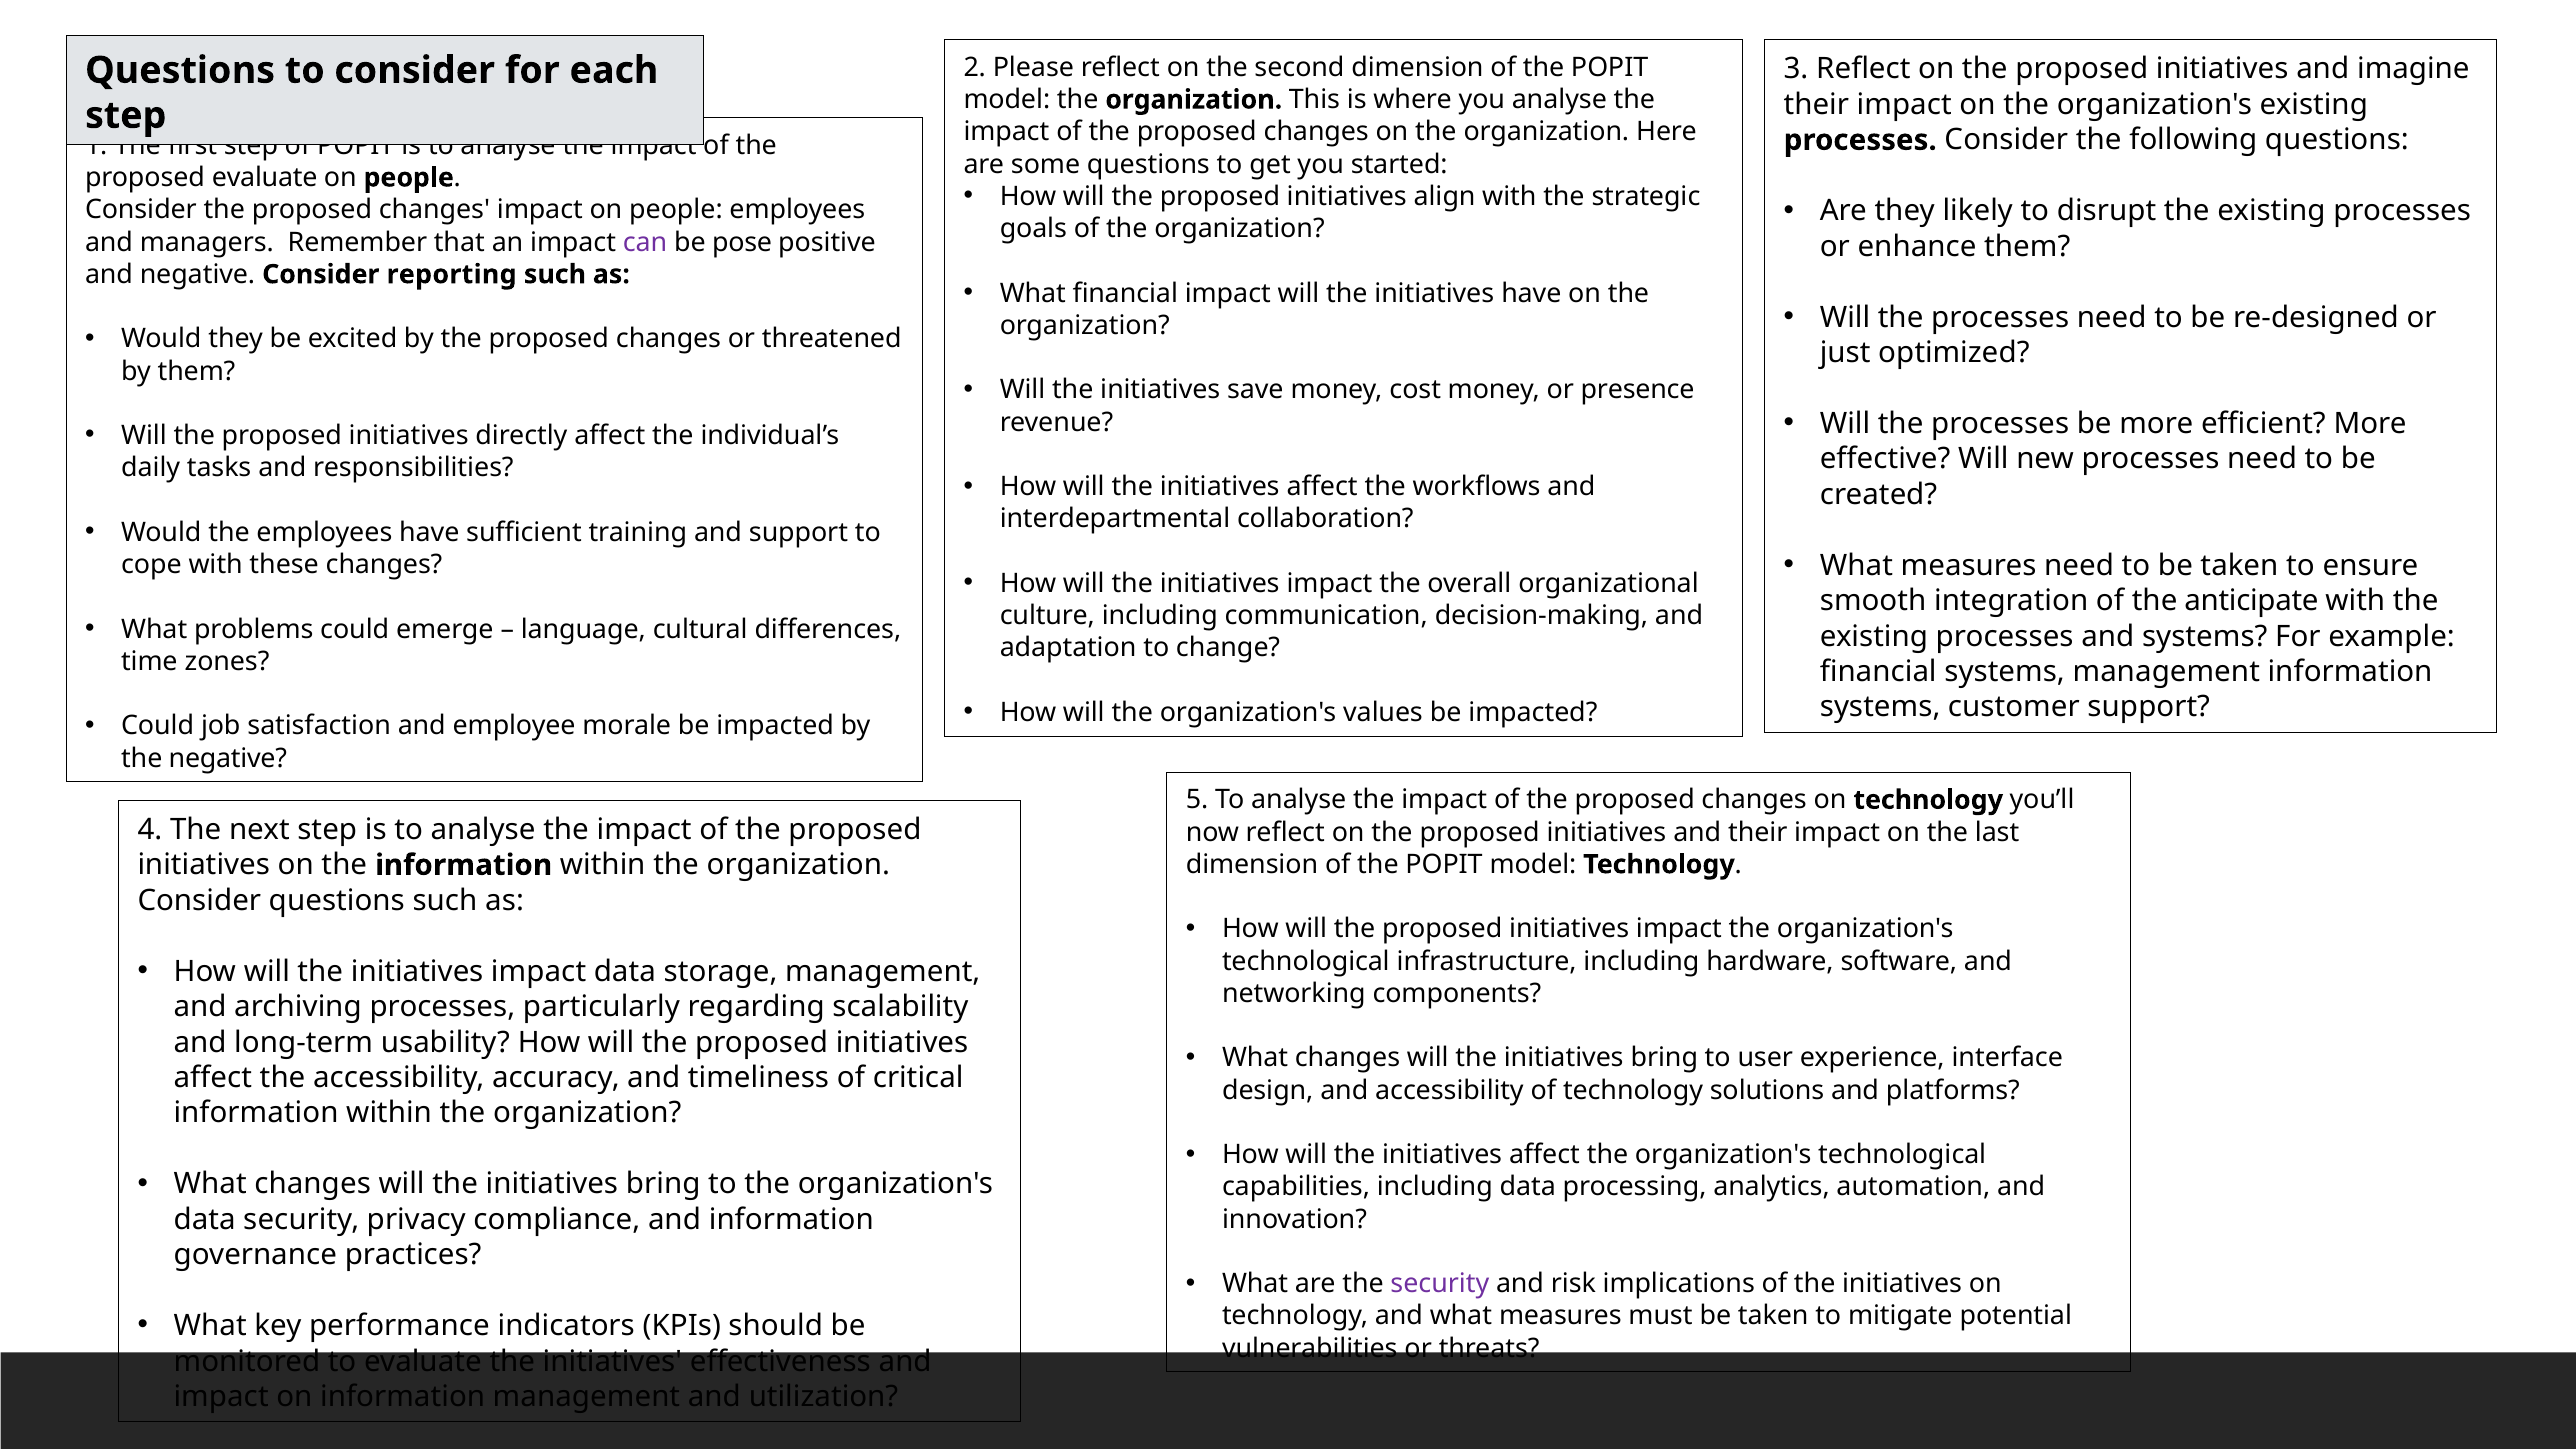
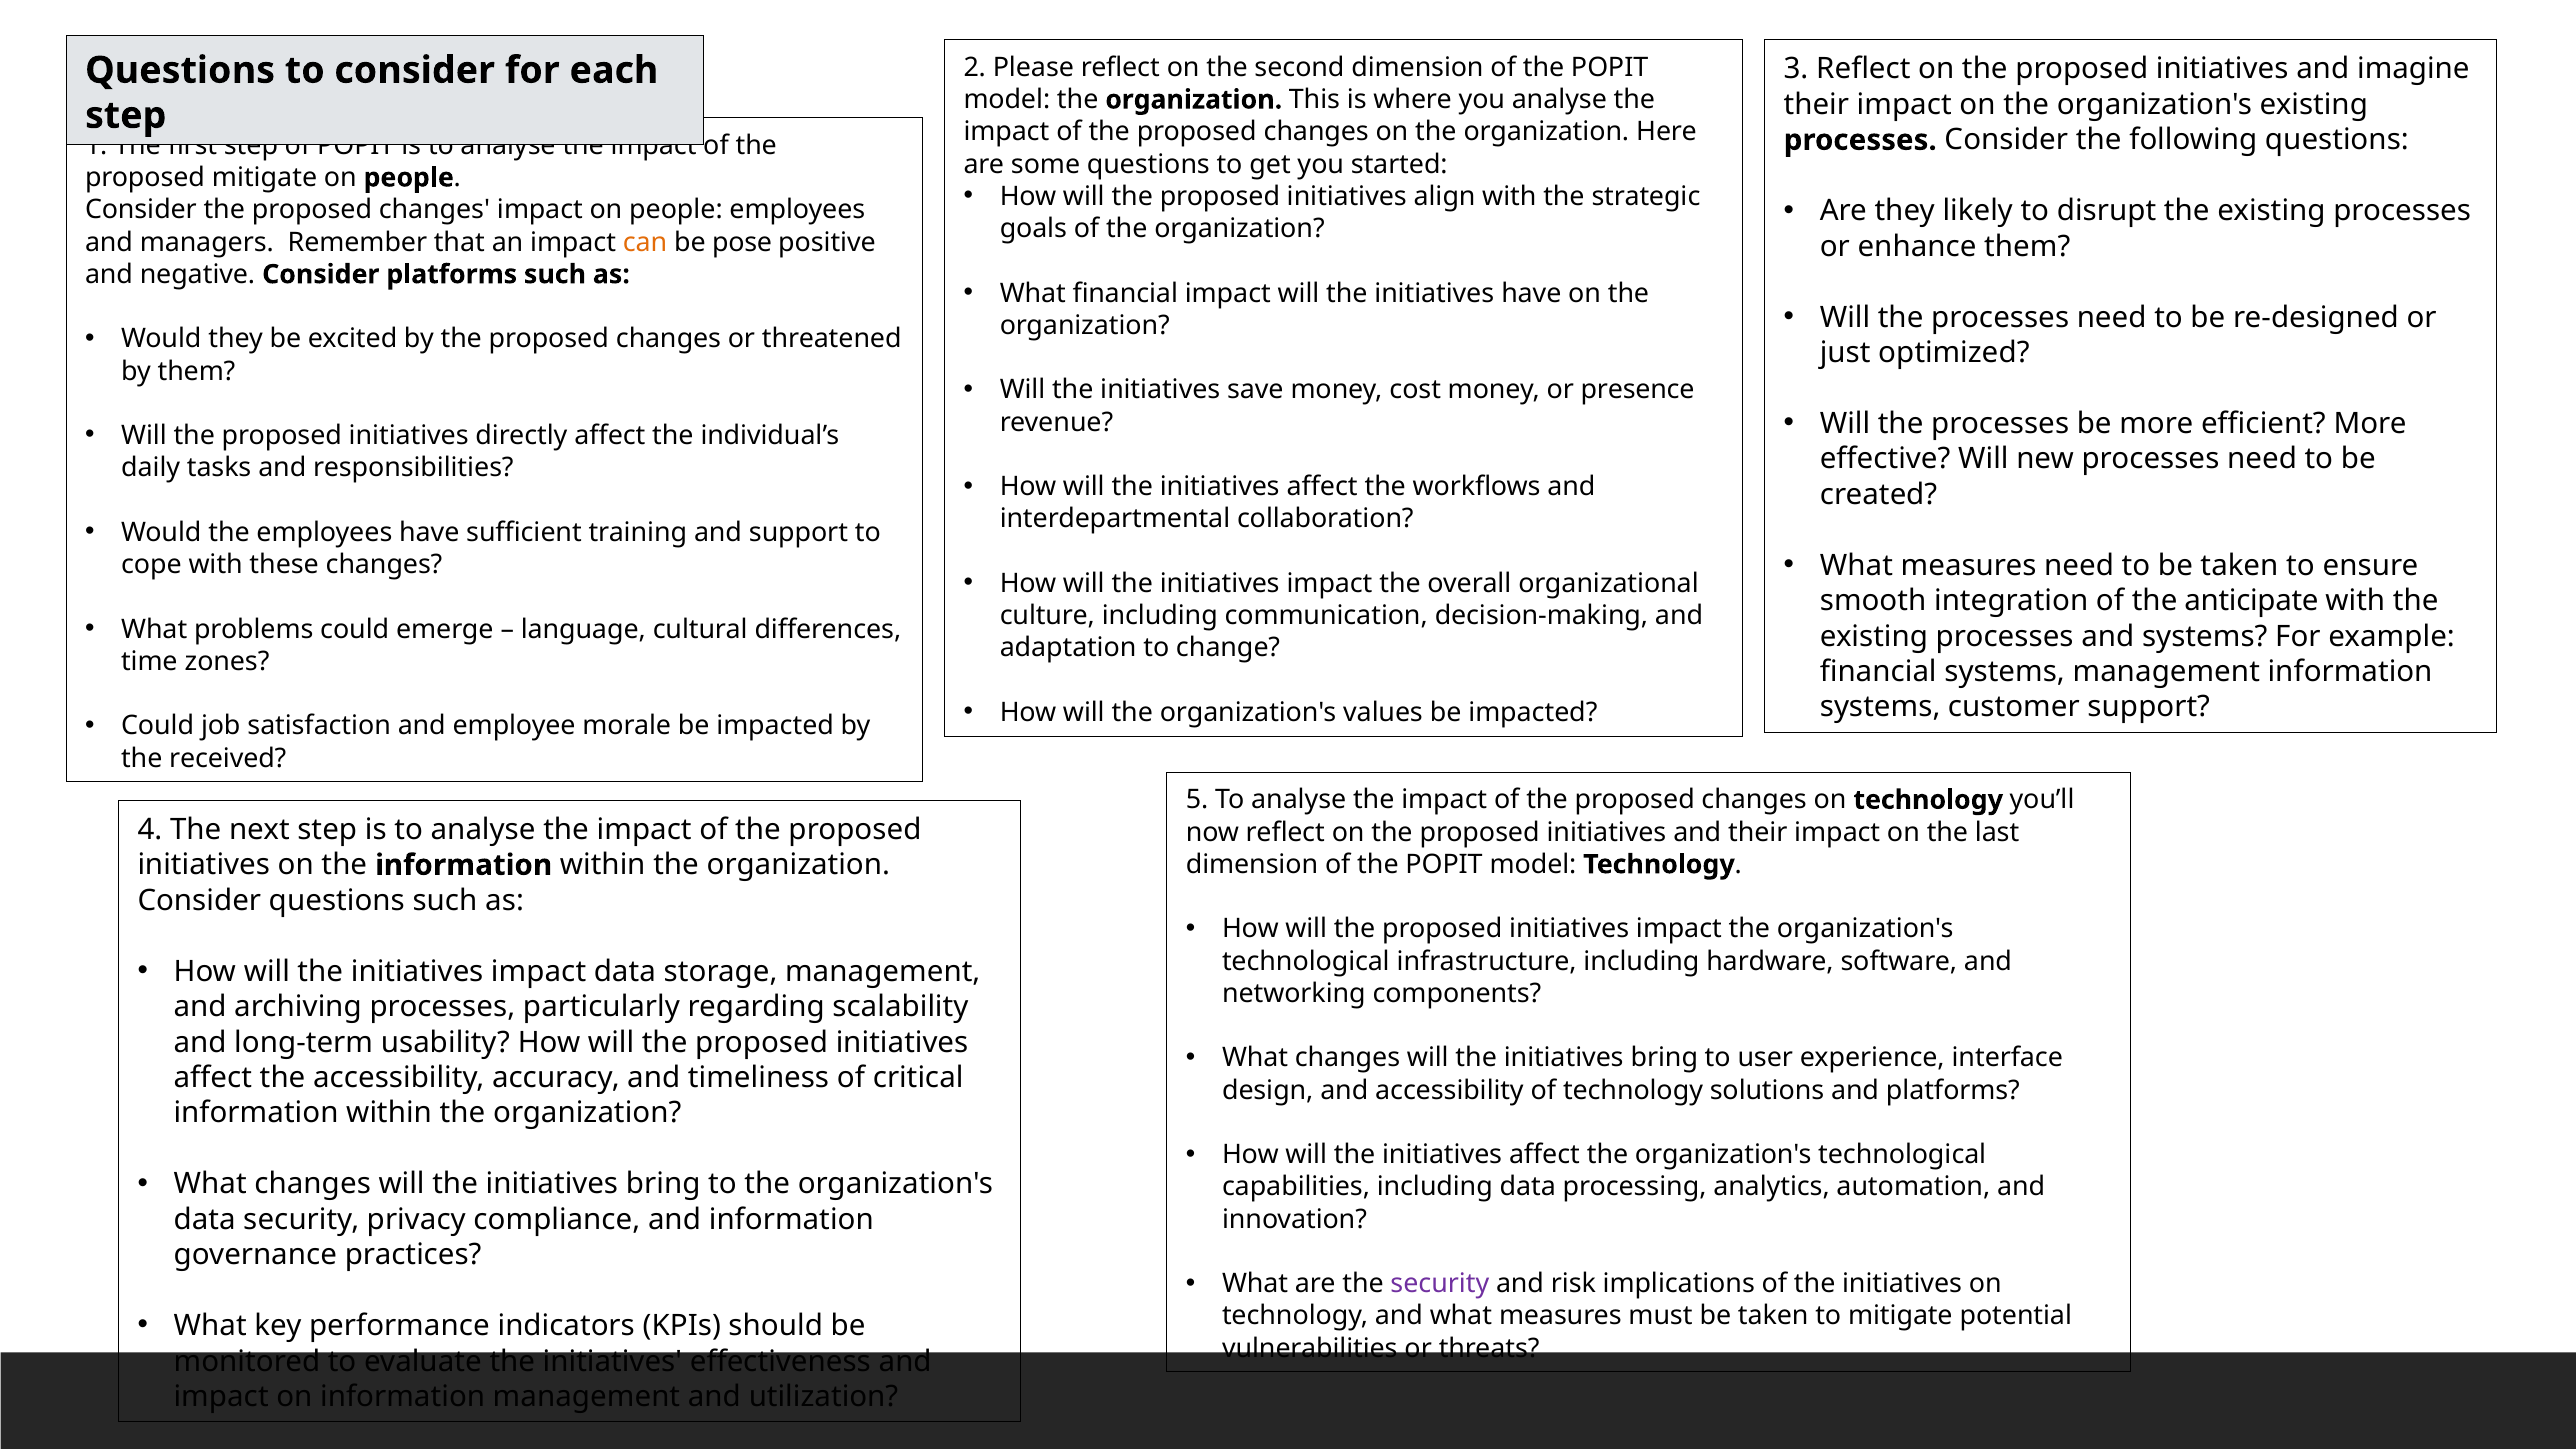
proposed evaluate: evaluate -> mitigate (265, 178)
can colour: purple -> orange (645, 242)
Consider reporting: reporting -> platforms (452, 274)
the negative: negative -> received (228, 758)
